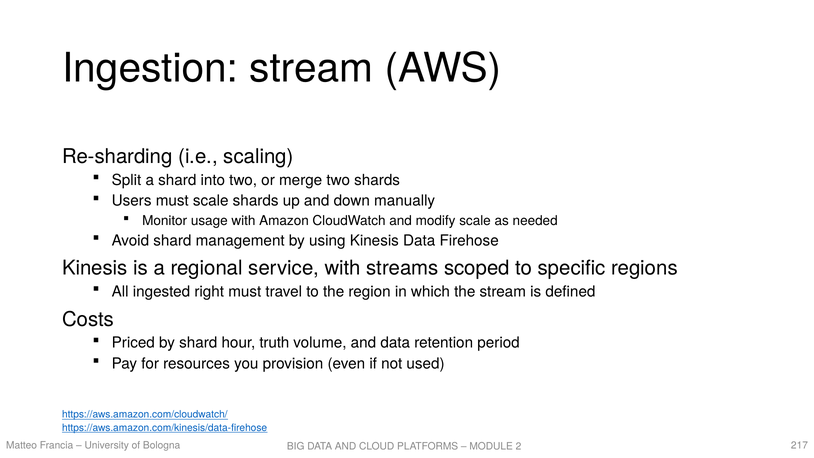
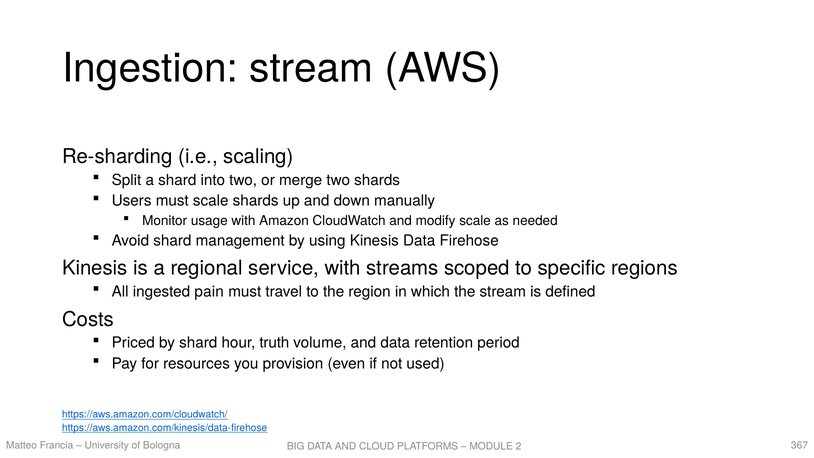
right: right -> pain (209, 292)
217: 217 -> 367 (799, 445)
